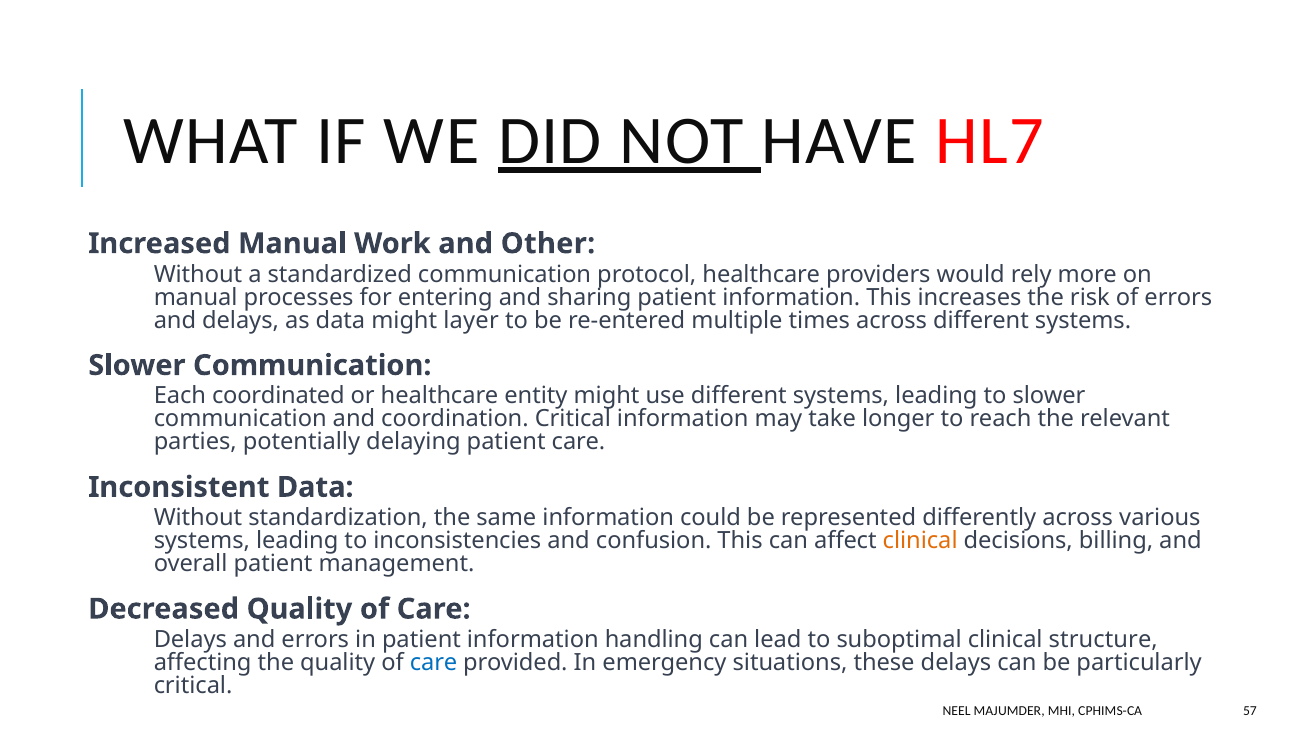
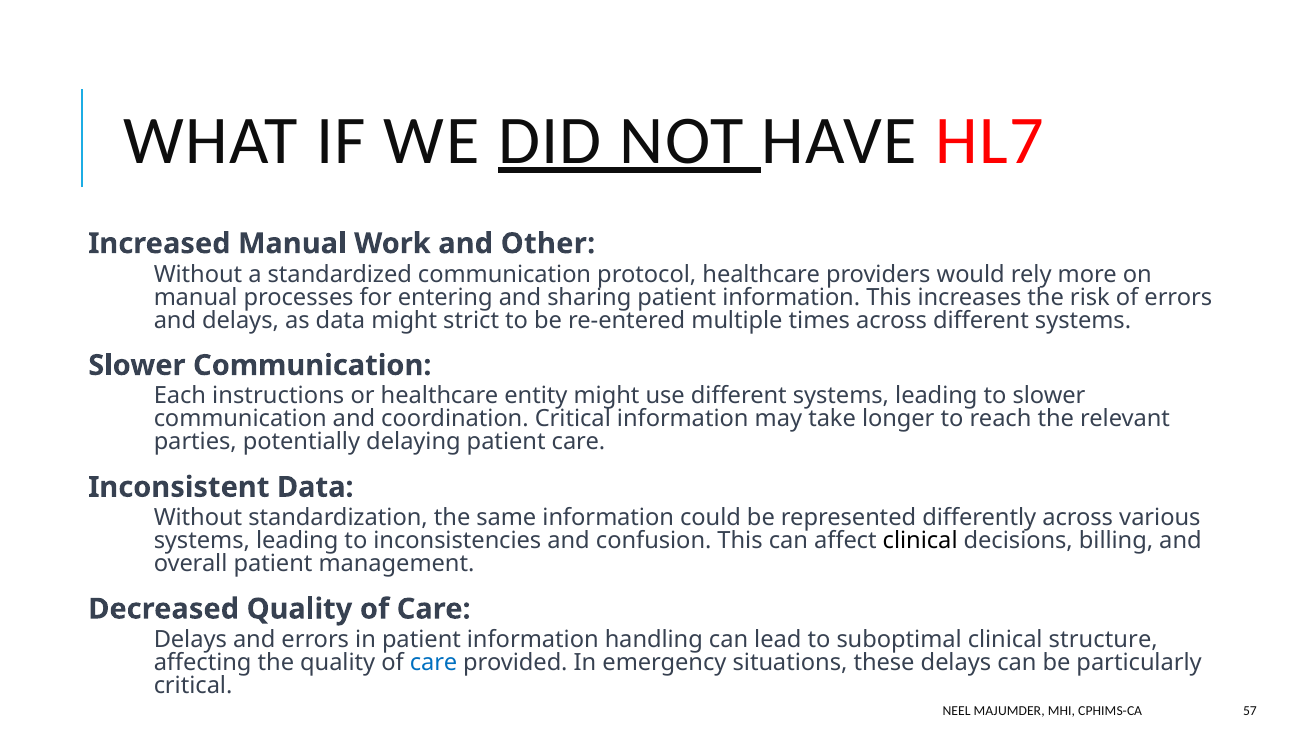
layer: layer -> strict (471, 321)
coordinated: coordinated -> instructions (278, 396)
clinical colour: orange -> black (920, 541)
